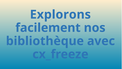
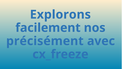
bibliothèque: bibliothèque -> précisément (45, 41)
